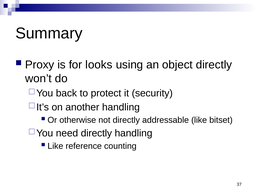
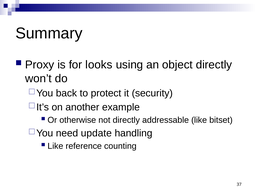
another handling: handling -> example (121, 107)
need directly: directly -> update (96, 133)
